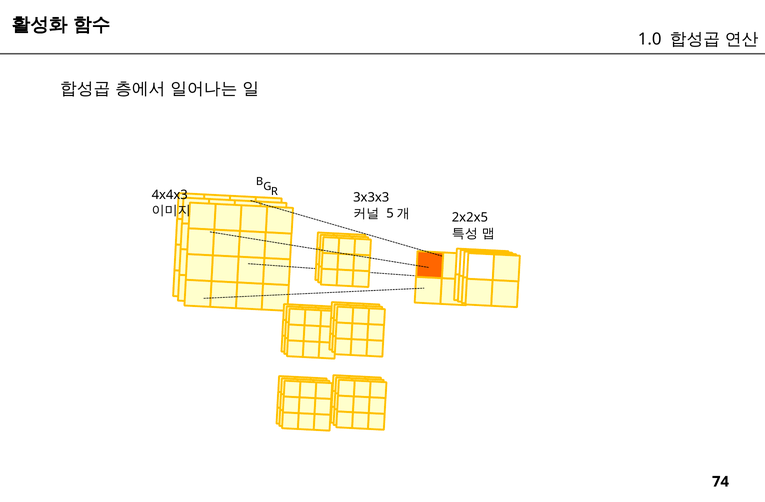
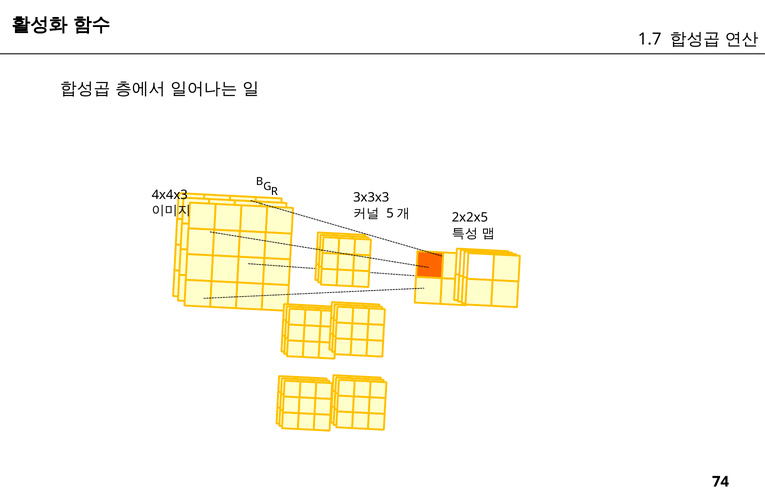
1.0: 1.0 -> 1.7 (650, 39)
